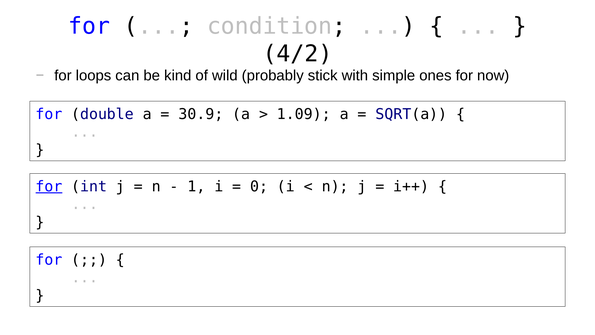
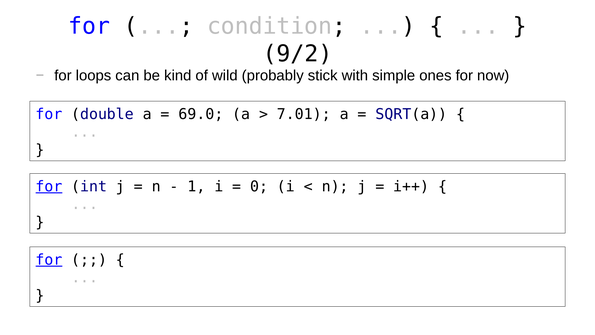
4/2: 4/2 -> 9/2 (298, 54)
30.9: 30.9 -> 69.0 (201, 114)
1.09: 1.09 -> 7.01 (304, 114)
for underline: none -> present (49, 260)
